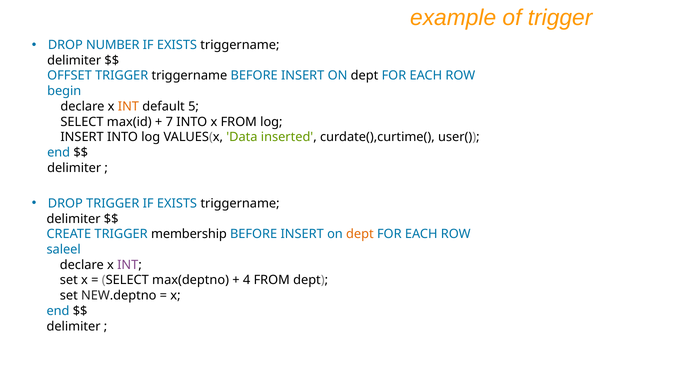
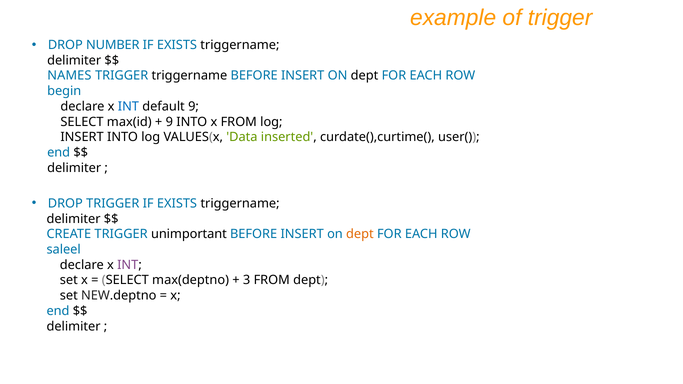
OFFSET: OFFSET -> NAMES (69, 76)
INT colour: orange -> blue (128, 106)
default 5: 5 -> 9 (193, 106)
7: 7 -> 9 (169, 122)
membership: membership -> unimportant (189, 234)
4: 4 -> 3 (247, 280)
